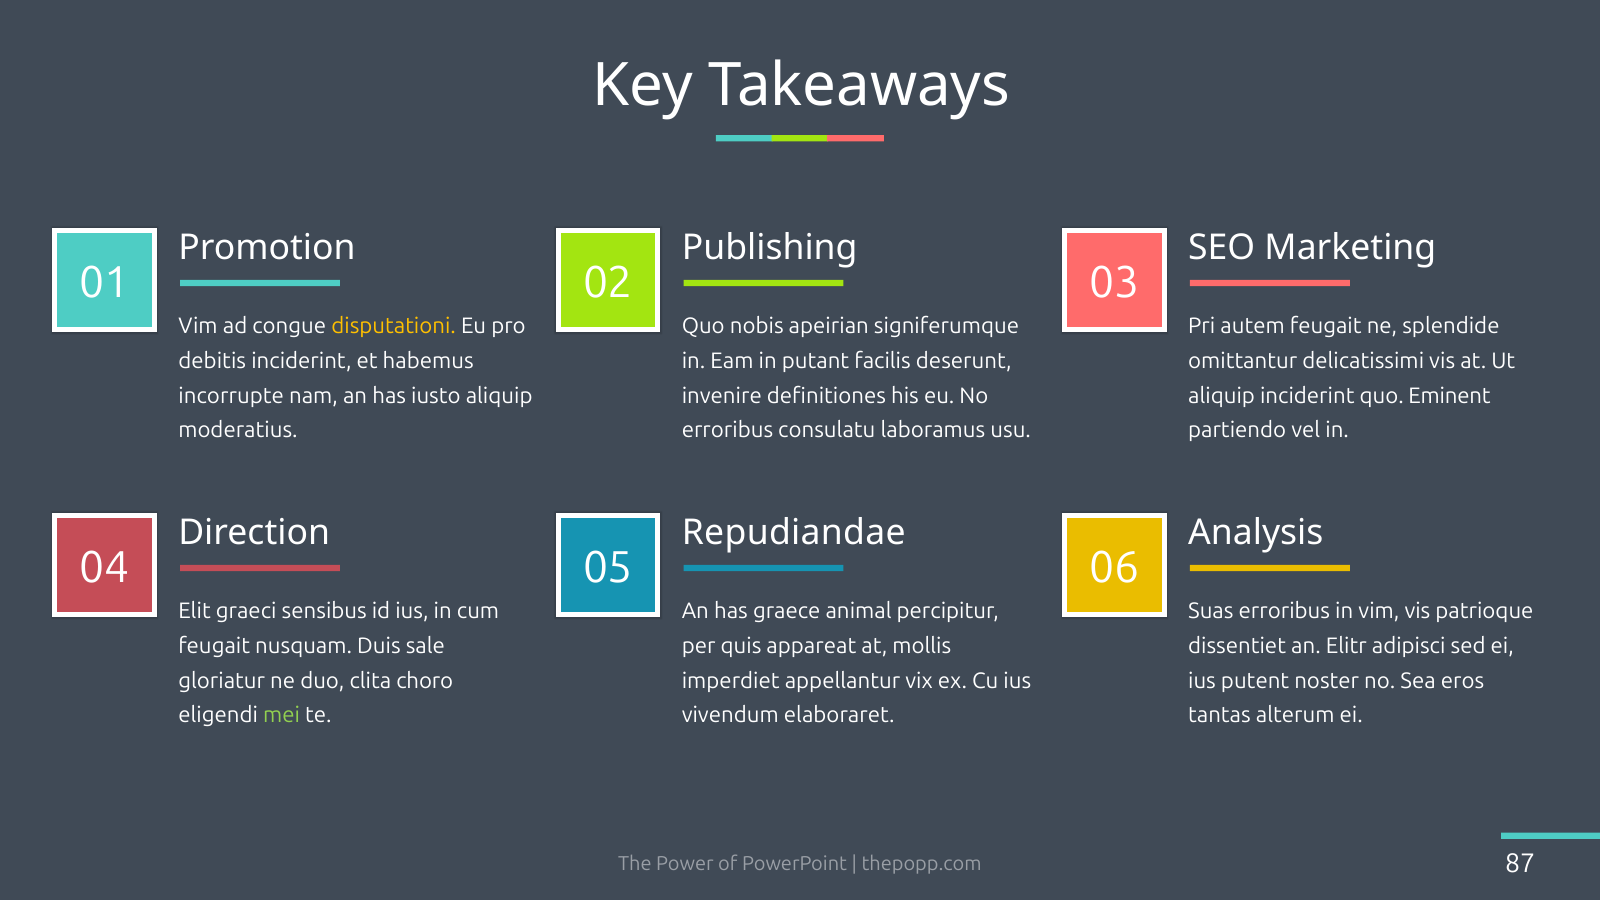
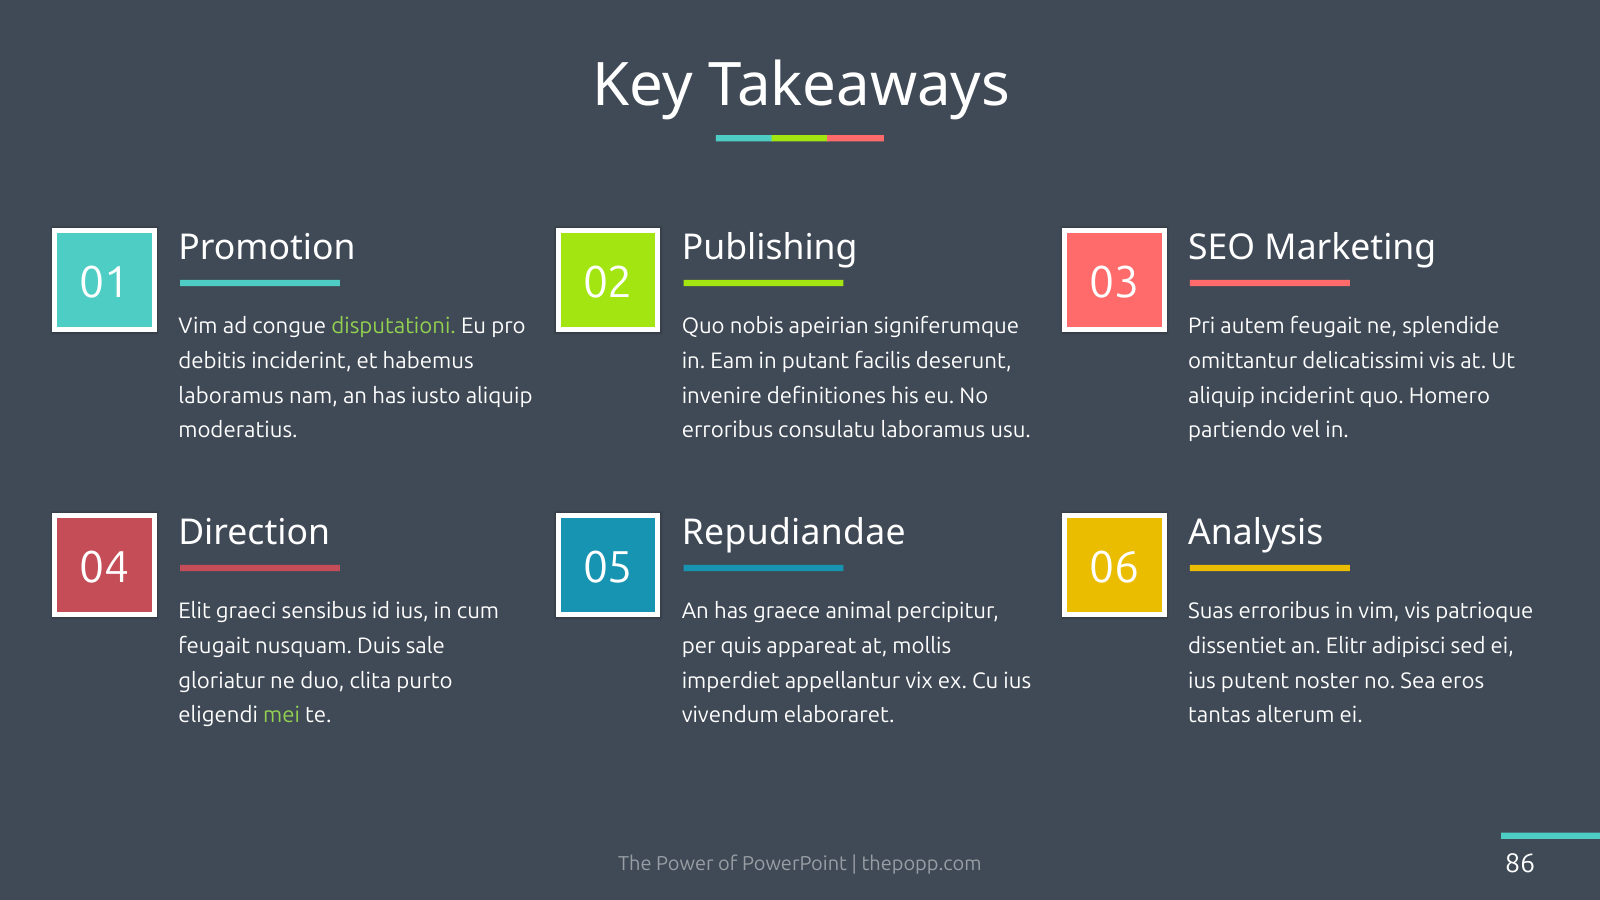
disputationi colour: yellow -> light green (394, 326)
incorrupte: incorrupte -> laboramus (231, 396)
Eminent: Eminent -> Homero (1449, 396)
choro: choro -> purto (425, 681)
87: 87 -> 86 (1520, 863)
